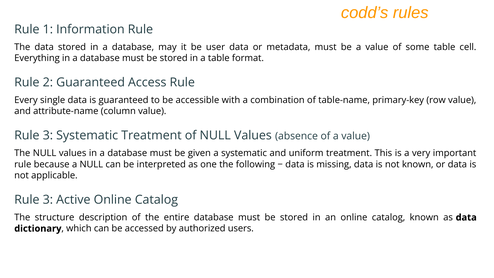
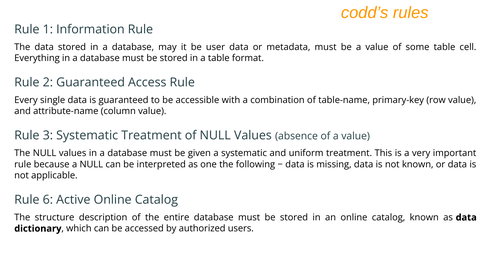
3: 3 -> 6 (48, 200)
